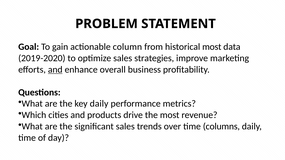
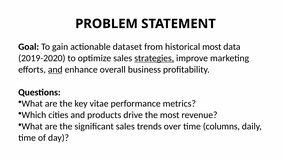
column: column -> dataset (127, 47)
strategies underline: none -> present (154, 58)
key daily: daily -> vitae (99, 104)
